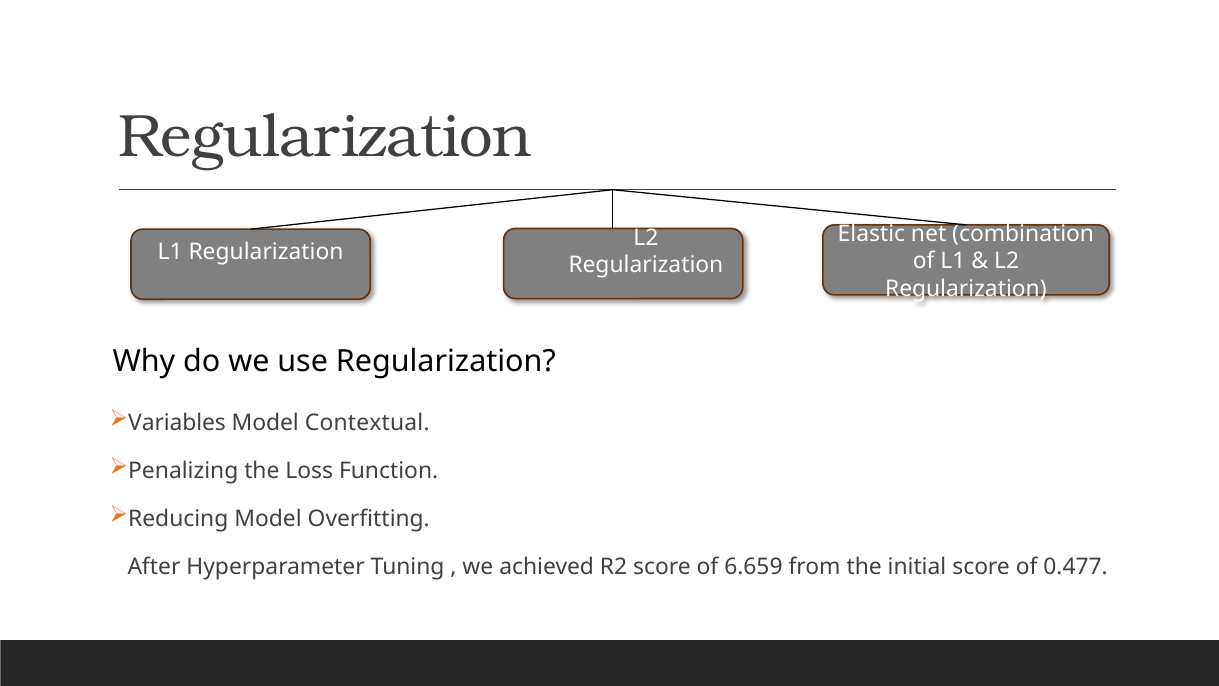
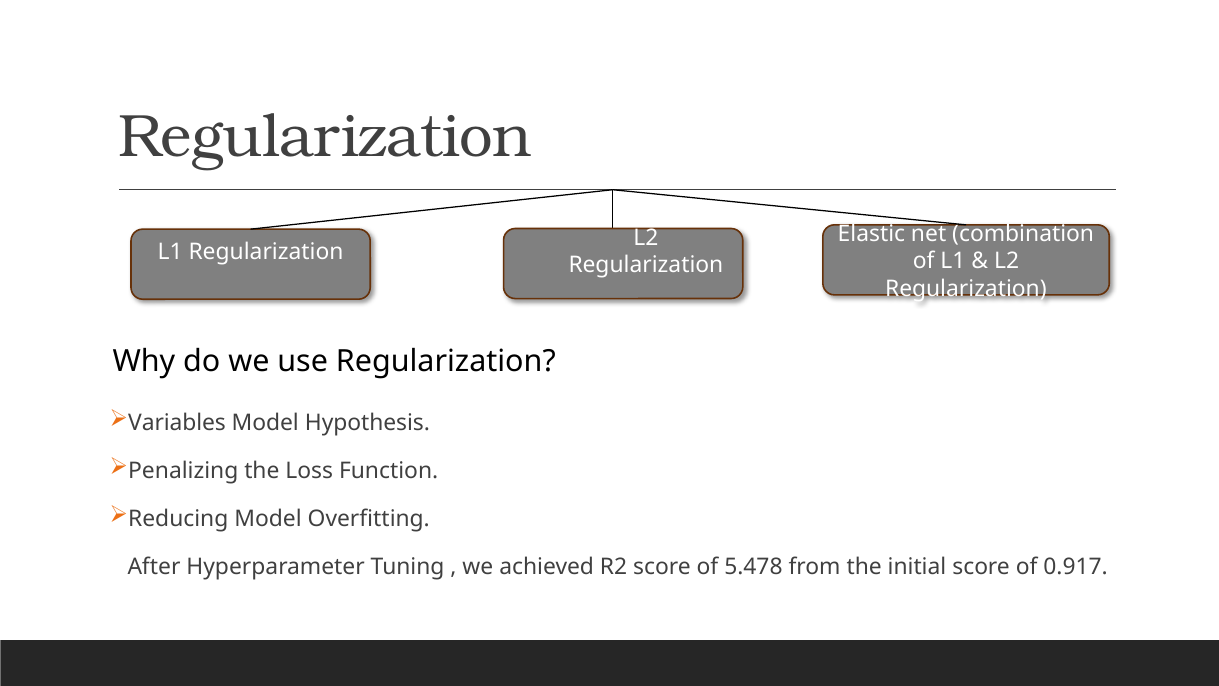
Contextual: Contextual -> Hypothesis (367, 422)
6.659: 6.659 -> 5.478 (753, 566)
0.477: 0.477 -> 0.917 (1076, 566)
